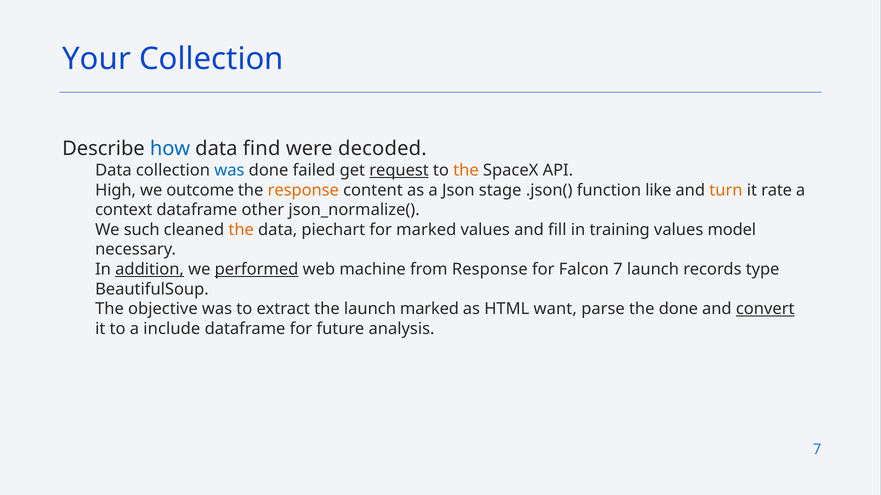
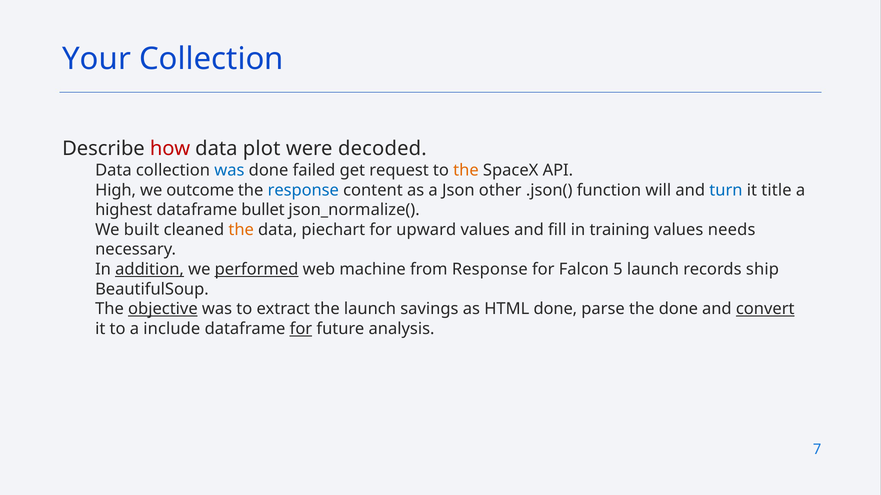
how colour: blue -> red (170, 149)
find: find -> plot (262, 149)
request underline: present -> none (399, 170)
response colour: orange -> blue (303, 190)
stage: stage -> other (500, 190)
like: like -> will (658, 190)
turn colour: orange -> blue (726, 190)
rate: rate -> title (776, 190)
context: context -> highest (124, 210)
other: other -> bullet (263, 210)
such: such -> built (142, 230)
for marked: marked -> upward (426, 230)
model: model -> needs (732, 230)
Falcon 7: 7 -> 5 (618, 270)
type: type -> ship (762, 270)
objective underline: none -> present (163, 309)
launch marked: marked -> savings (429, 309)
HTML want: want -> done (555, 309)
for underline: none -> present (301, 329)
